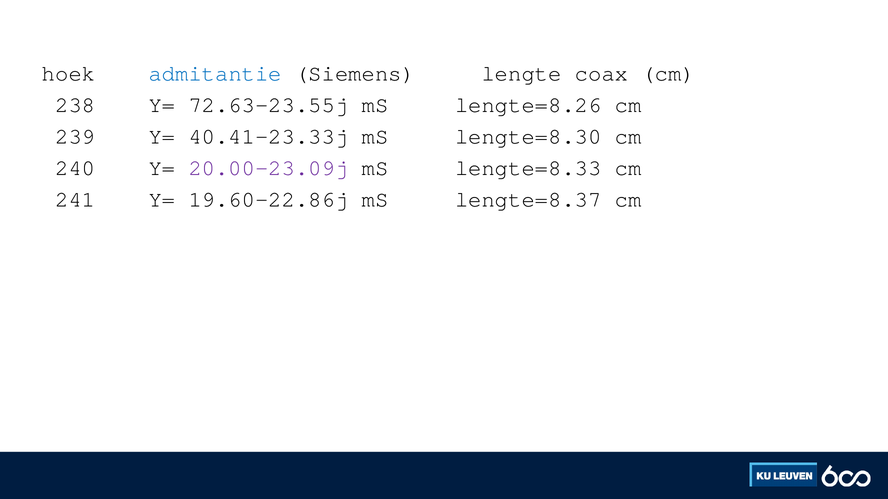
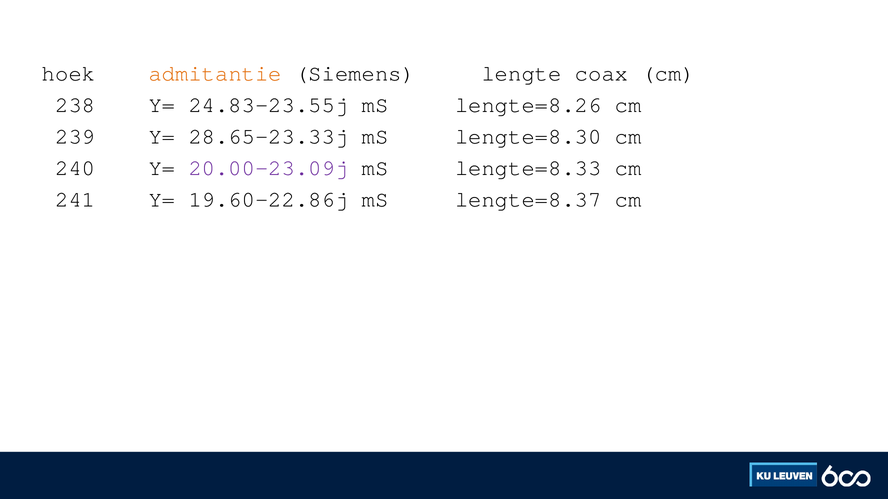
admitantie colour: blue -> orange (215, 74)
72.63-23.55j: 72.63-23.55j -> 24.83-23.55j (268, 105)
40.41-23.33j: 40.41-23.33j -> 28.65-23.33j (268, 137)
